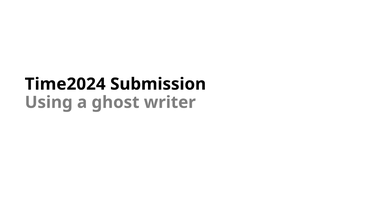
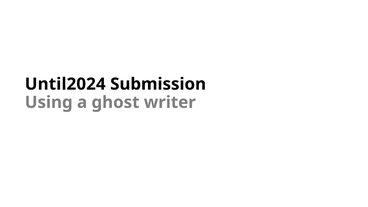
Time2024: Time2024 -> Until2024 (65, 84)
